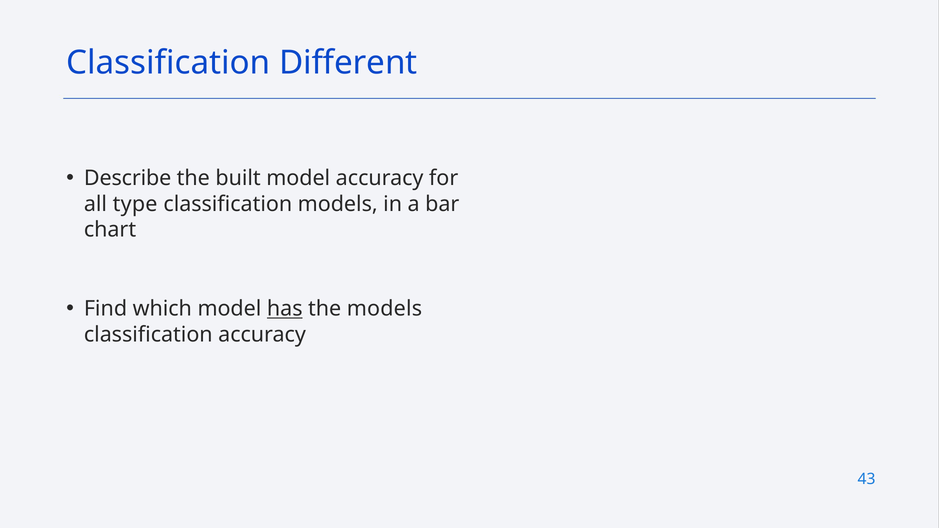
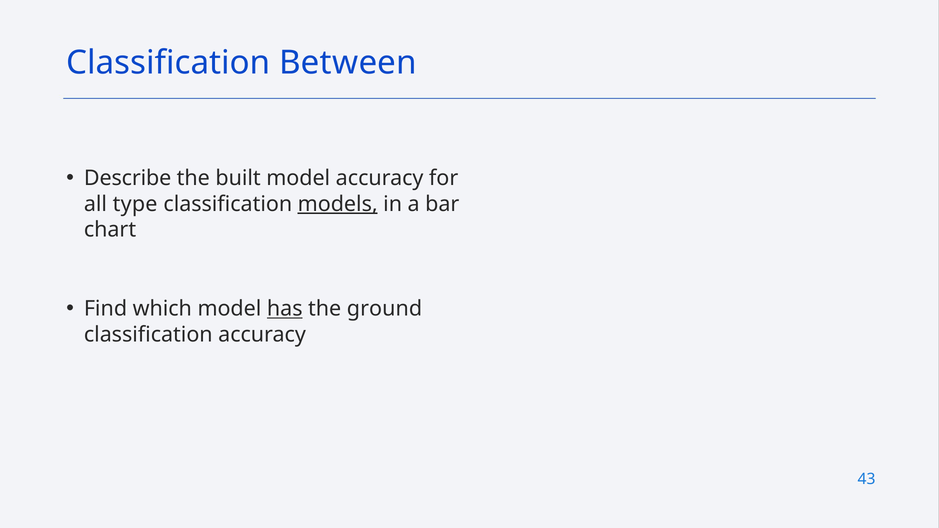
Different: Different -> Between (348, 63)
models underline: none -> present (338, 204)
the models: models -> ground (384, 309)
